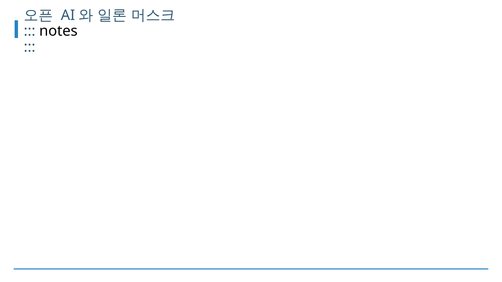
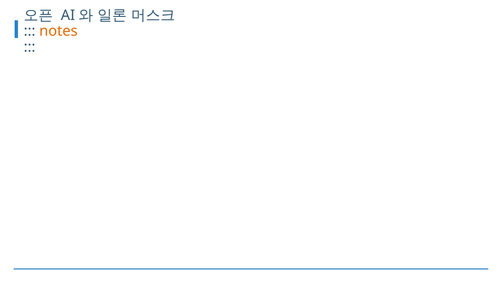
notes colour: black -> orange (58, 31)
